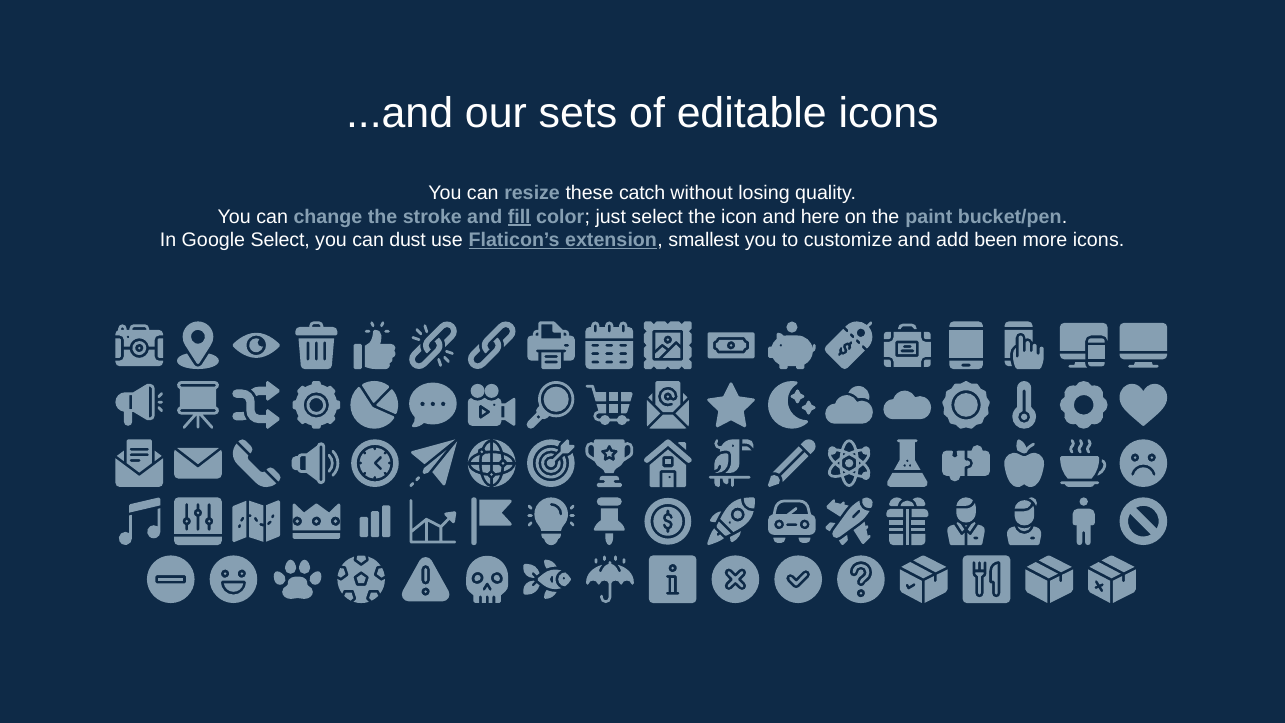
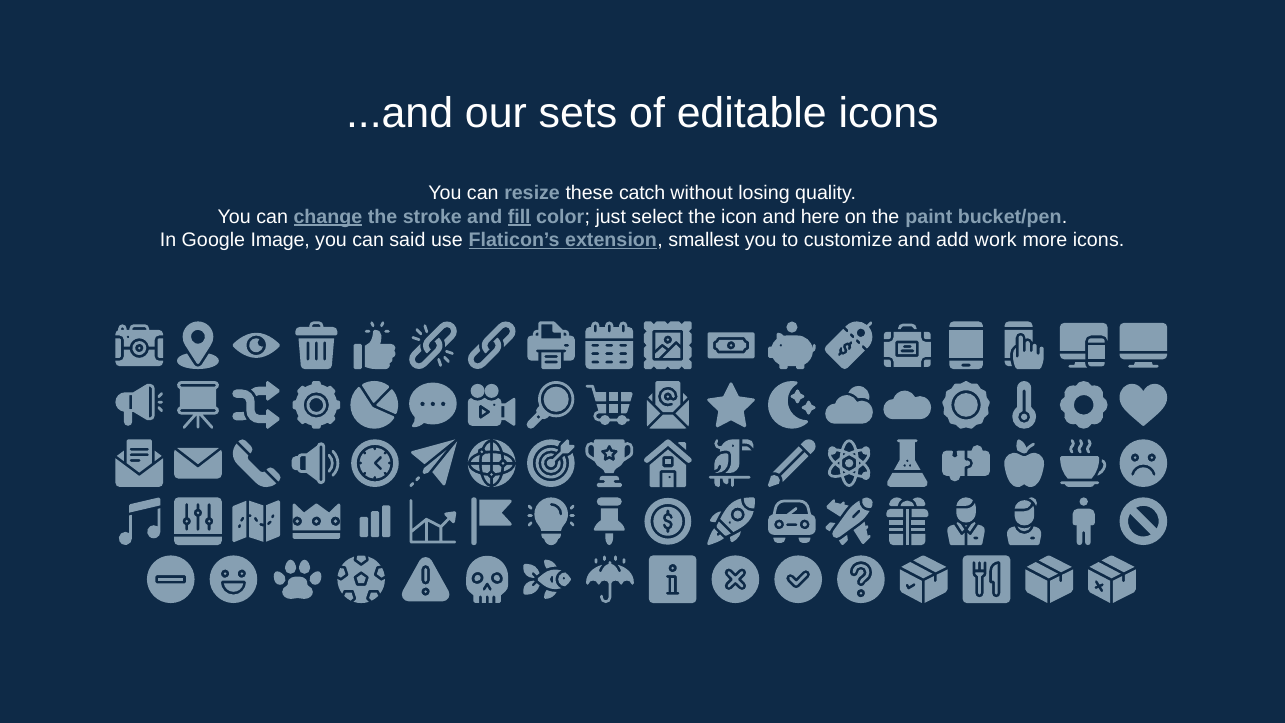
change underline: none -> present (328, 217)
Google Select: Select -> Image (280, 240)
dust: dust -> said (407, 240)
been: been -> work (996, 240)
